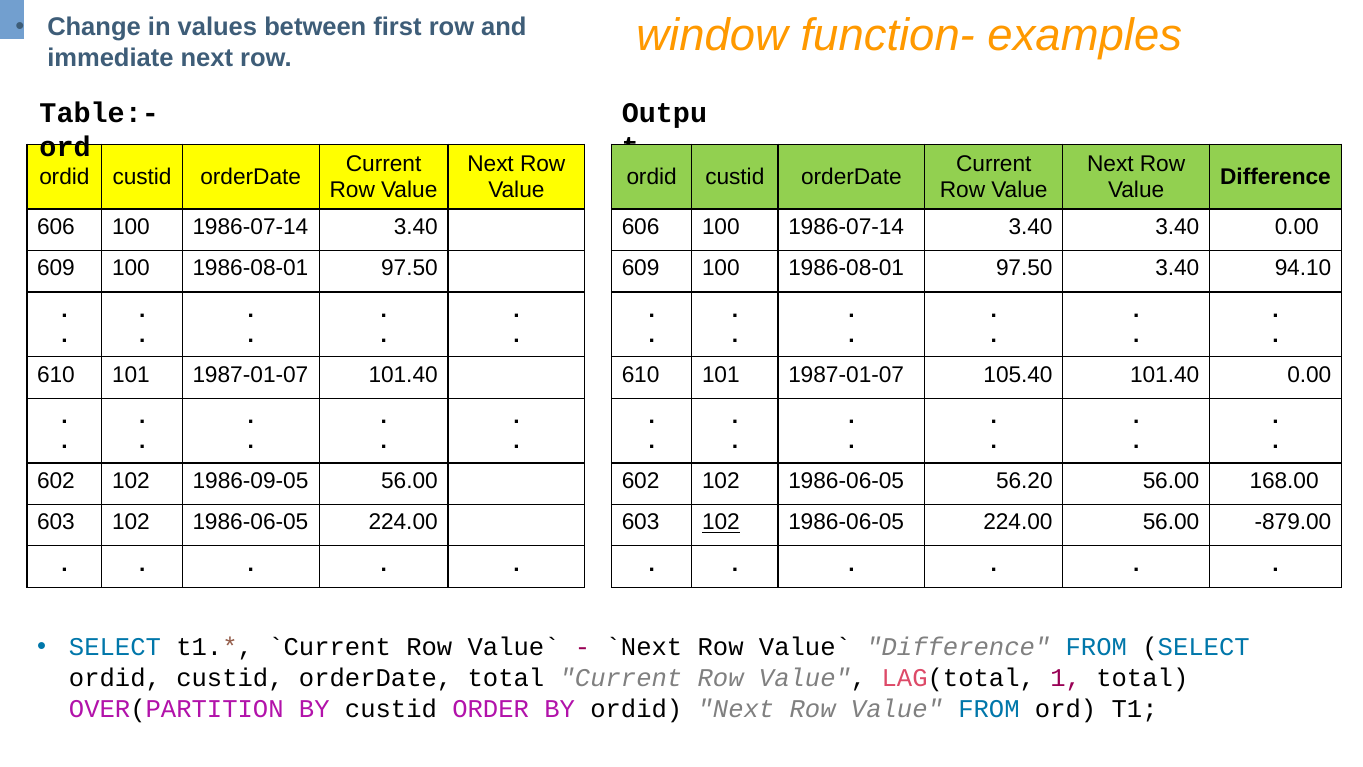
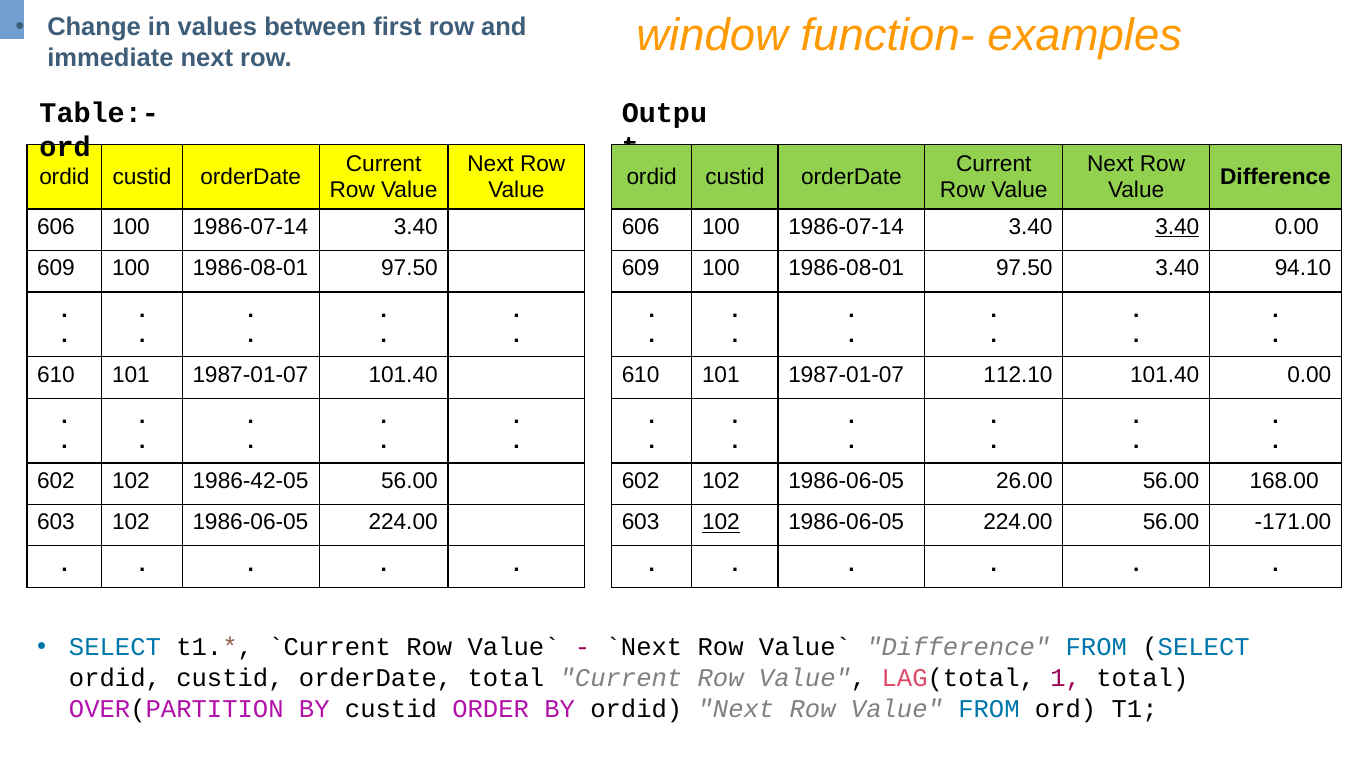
3.40 underline: none -> present (1177, 227)
105.40: 105.40 -> 112.10 (1018, 375)
1986-09-05: 1986-09-05 -> 1986-42-05 (250, 481)
56.20: 56.20 -> 26.00 (1024, 481)
-879.00: -879.00 -> -171.00 (1293, 522)
